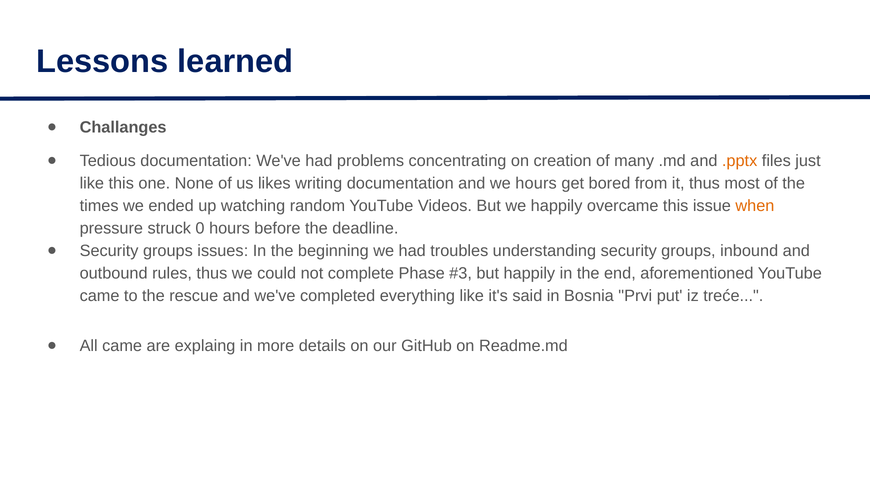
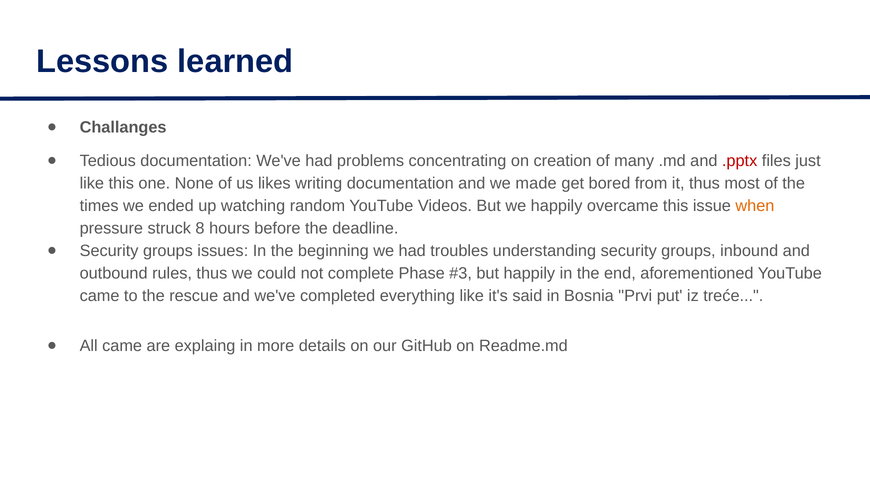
.pptx colour: orange -> red (740, 160)
we hours: hours -> made (536, 183)
0: 0 -> 8 (200, 228)
